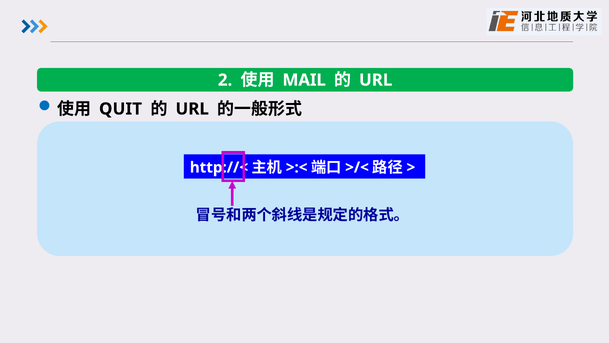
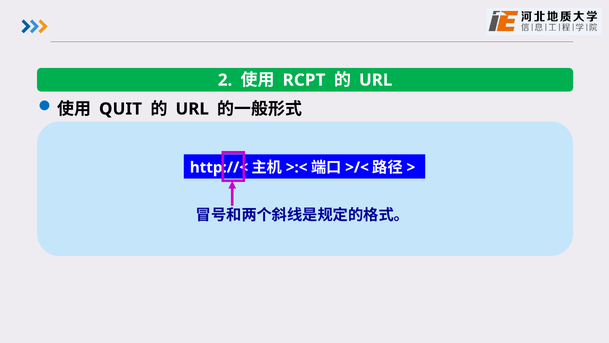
MAIL: MAIL -> RCPT (304, 80)
